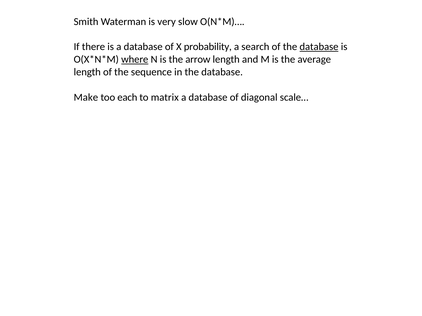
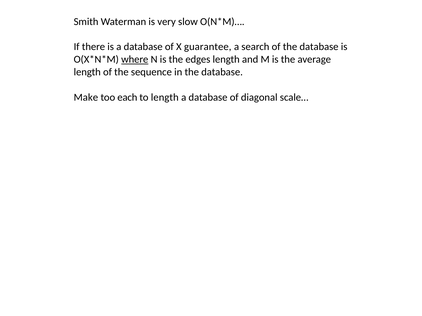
probability: probability -> guarantee (208, 47)
database underline: present -> none (319, 47)
arrow: arrow -> edges (198, 60)
to matrix: matrix -> length (165, 98)
